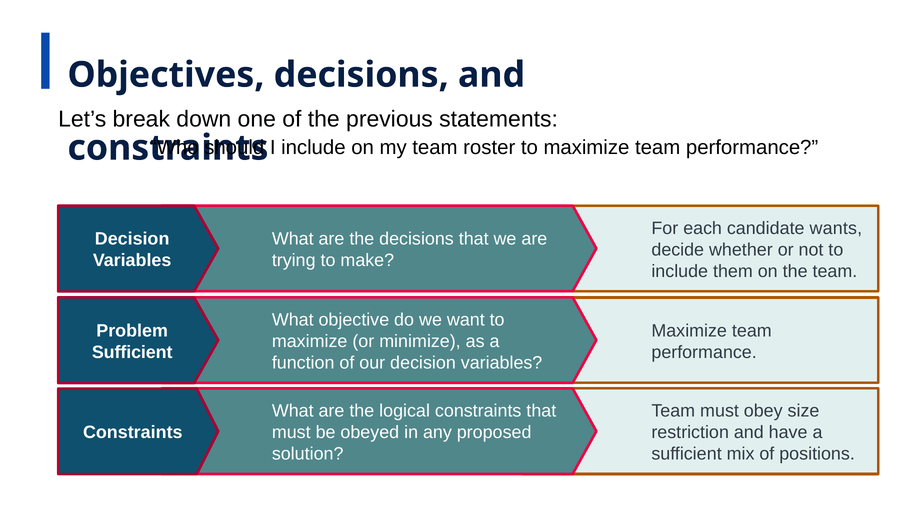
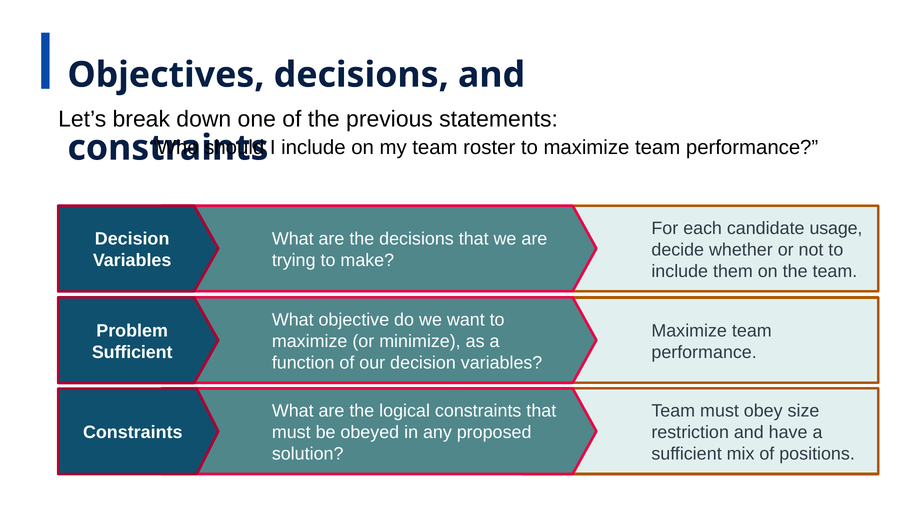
wants: wants -> usage (836, 228)
